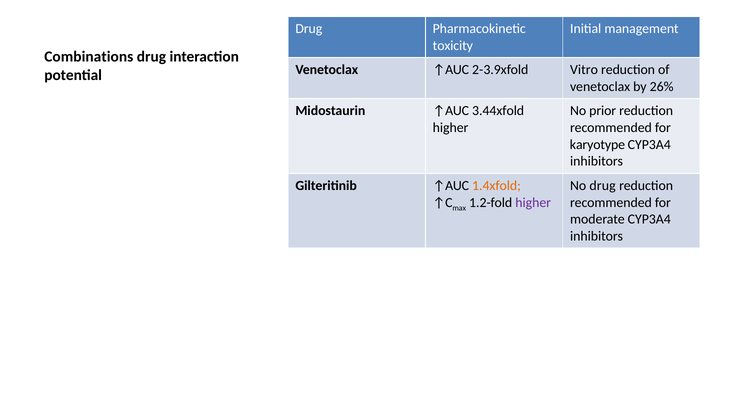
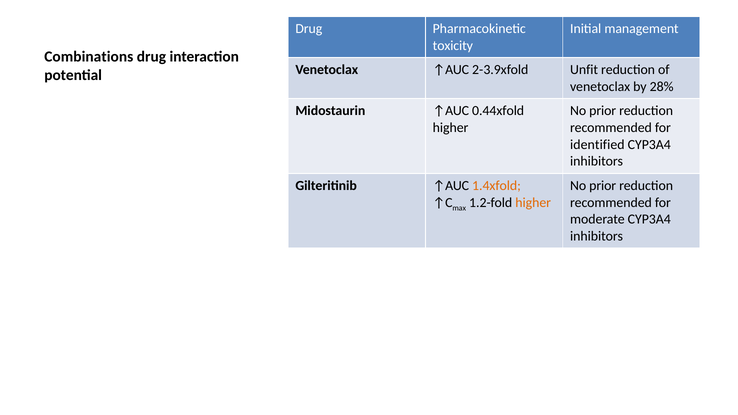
Vitro: Vitro -> Unfit (584, 70)
26%: 26% -> 28% (662, 87)
3.44xfold: 3.44xfold -> 0.44xfold (498, 111)
karyotype: karyotype -> identified (597, 145)
drug: drug -> prior (603, 186)
higher colour: purple -> orange (533, 203)
